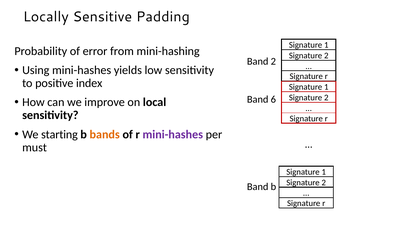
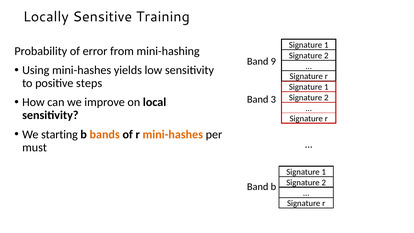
Padding: Padding -> Training (163, 17)
Band 2: 2 -> 9 (273, 61)
index: index -> steps (89, 83)
6: 6 -> 3 (273, 99)
mini-hashes colour: purple -> orange (173, 134)
